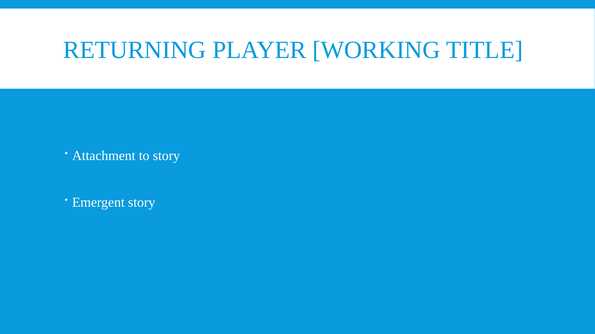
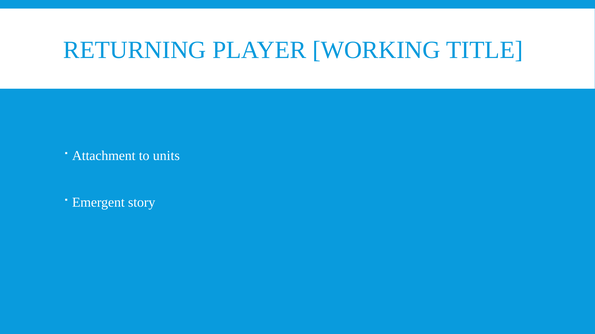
to story: story -> units (166, 156)
